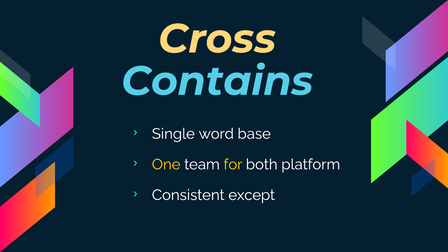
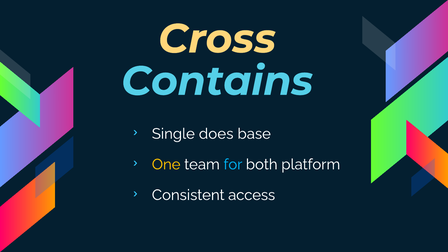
word: word -> does (216, 134)
for colour: yellow -> light blue (233, 164)
except: except -> access (252, 195)
